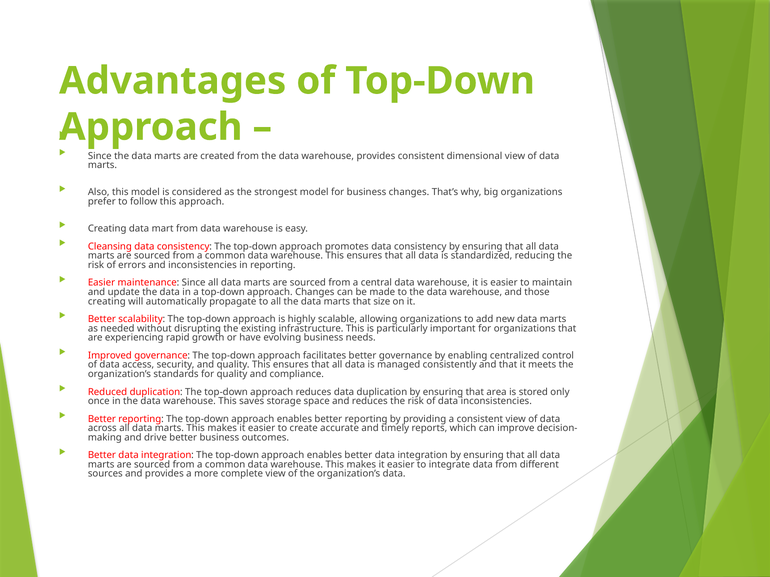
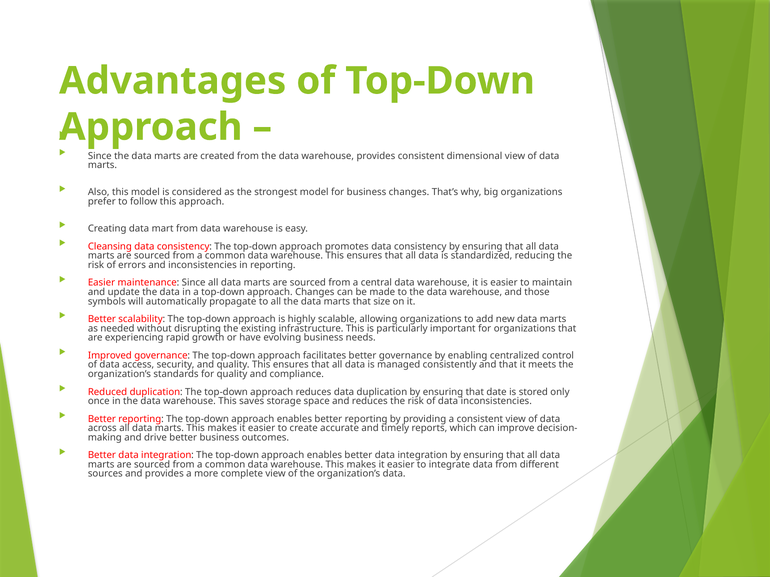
creating: creating -> symbols (107, 302)
area: area -> date (497, 392)
